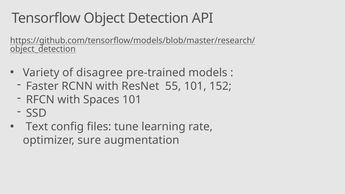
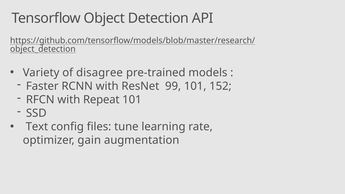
55: 55 -> 99 (173, 86)
Spaces: Spaces -> Repeat (101, 100)
sure: sure -> gain (89, 140)
